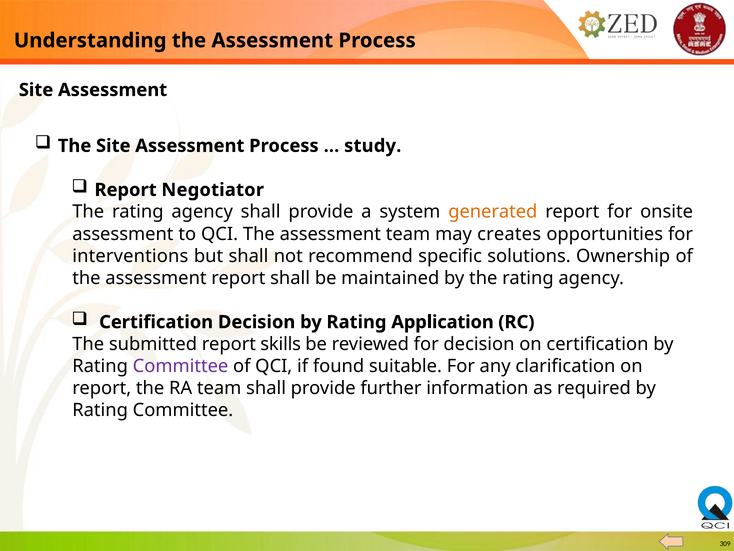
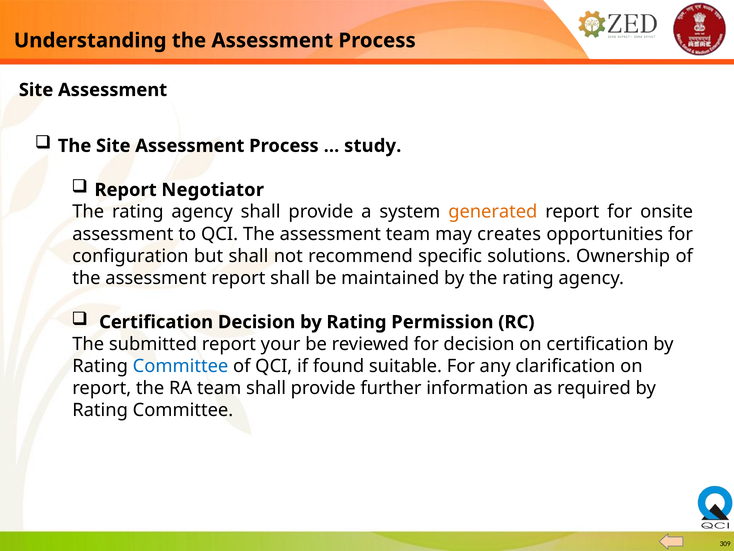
interventions: interventions -> configuration (130, 256)
Application: Application -> Permission (442, 322)
skills: skills -> your (281, 344)
Committee colour: purple -> blue (181, 366)
